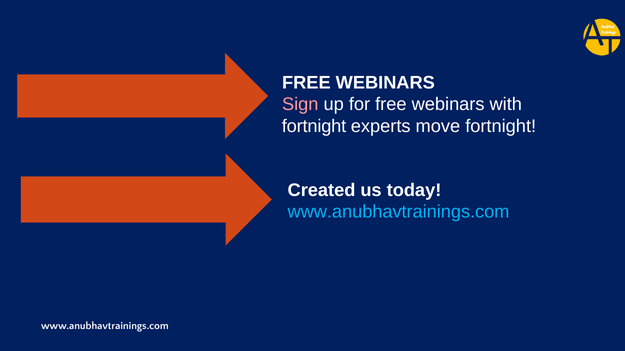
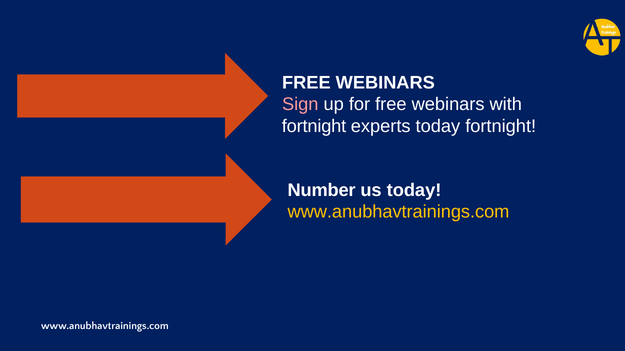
experts move: move -> today (438, 126)
Created: Created -> Number (322, 190)
www.anubhavtrainings.com colour: light blue -> yellow (399, 212)
